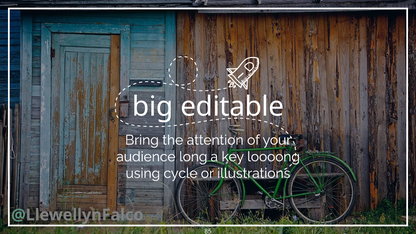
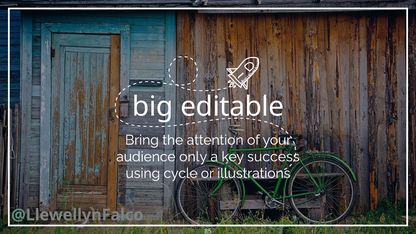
long: long -> only (193, 157)
loooong: loooong -> success (273, 157)
